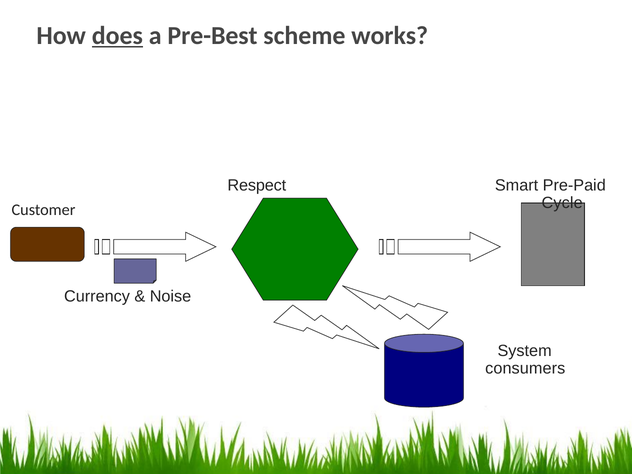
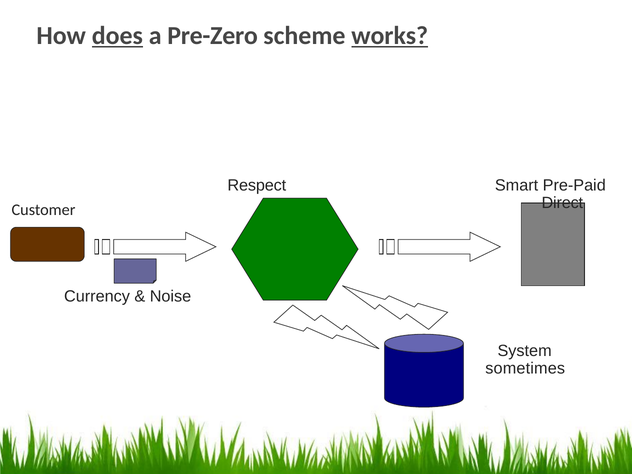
Pre-Best: Pre-Best -> Pre-Zero (213, 36)
works underline: none -> present (390, 36)
Cycle: Cycle -> Direct (562, 203)
consumers: consumers -> sometimes (525, 368)
